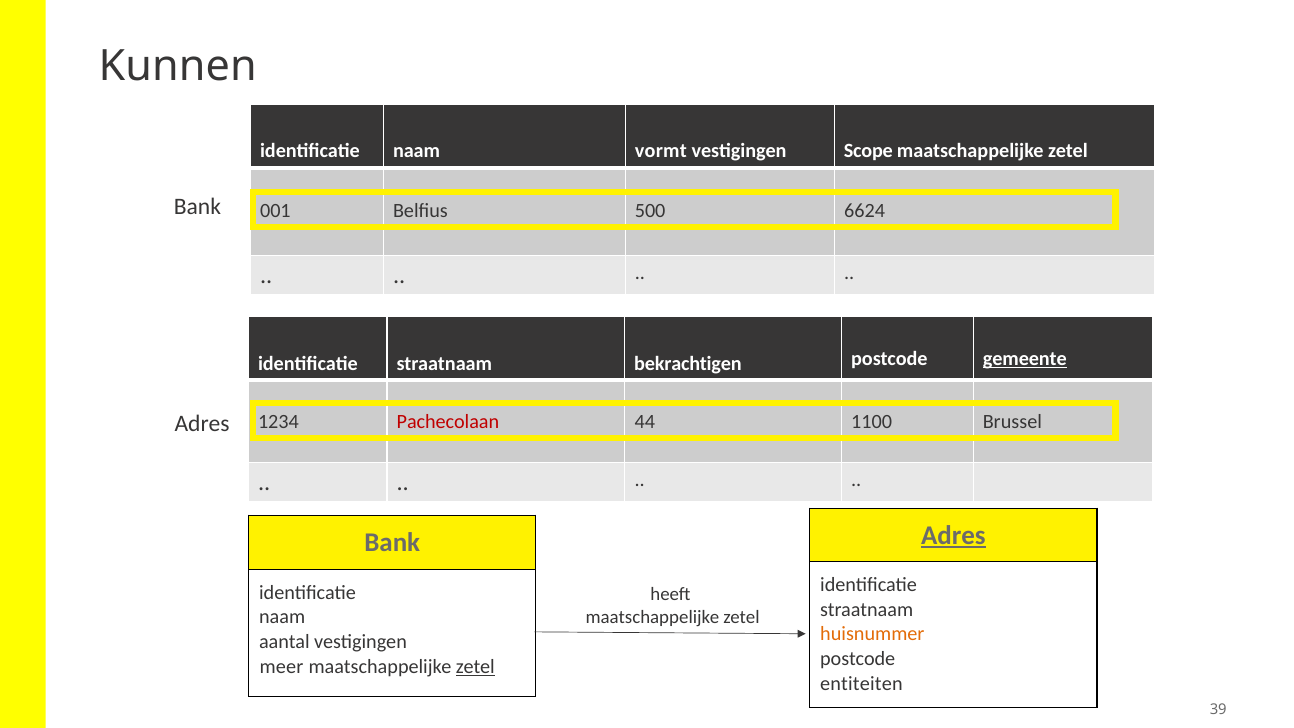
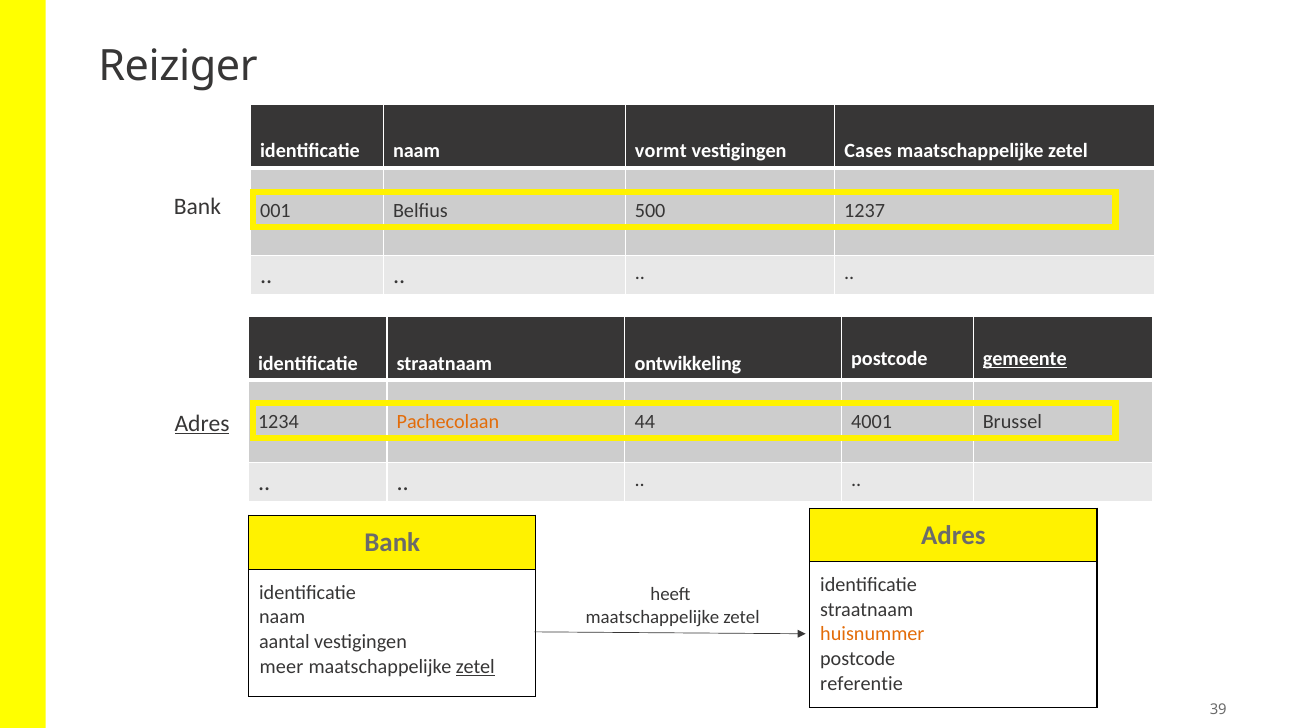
Kunnen: Kunnen -> Reiziger (178, 67)
Scope: Scope -> Cases (868, 151)
6624: 6624 -> 1237 (865, 210)
bekrachtigen: bekrachtigen -> ontwikkeling (688, 364)
Adres underline: none -> present (202, 423)
Pachecolaan colour: red -> orange (448, 422)
1100: 1100 -> 4001 (872, 422)
Adres underline: present -> none (953, 535)
entiteiten: entiteiten -> referentie (862, 684)
